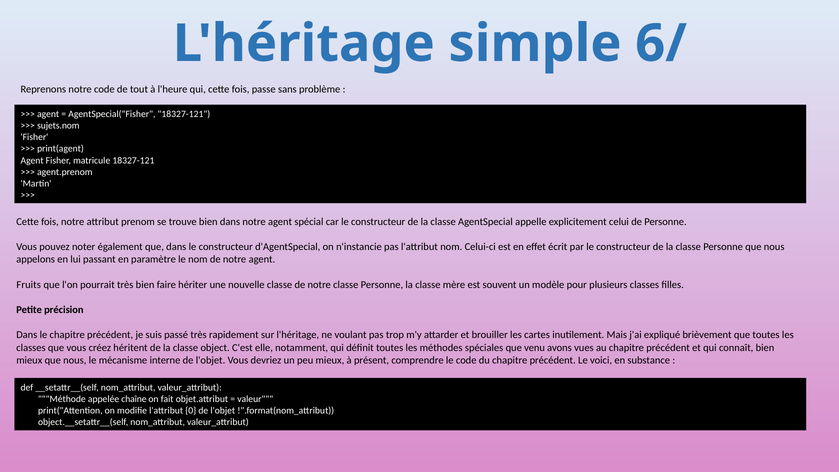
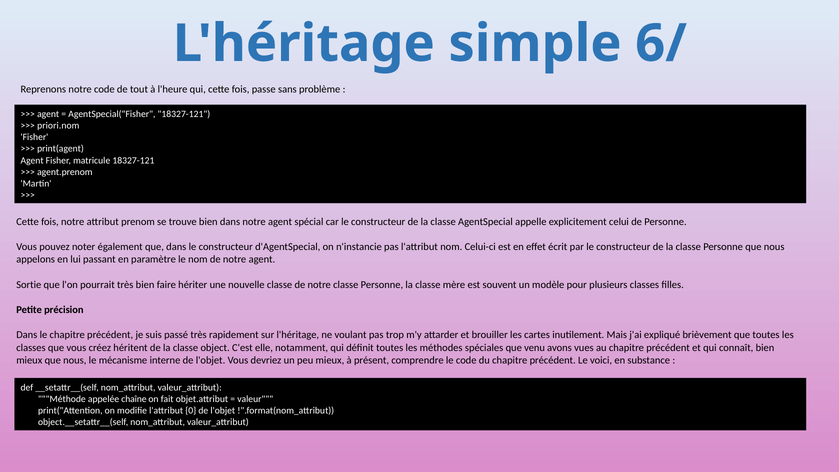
sujets.nom: sujets.nom -> priori.nom (58, 126)
Fruits: Fruits -> Sortie (29, 285)
